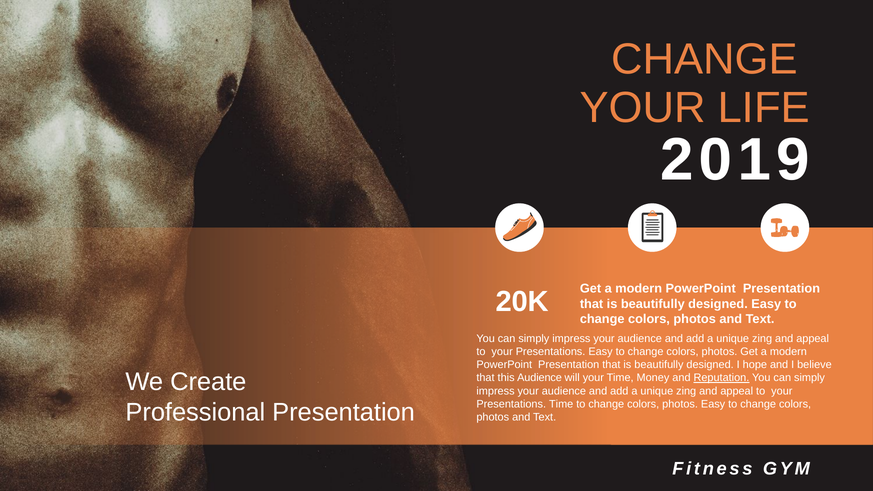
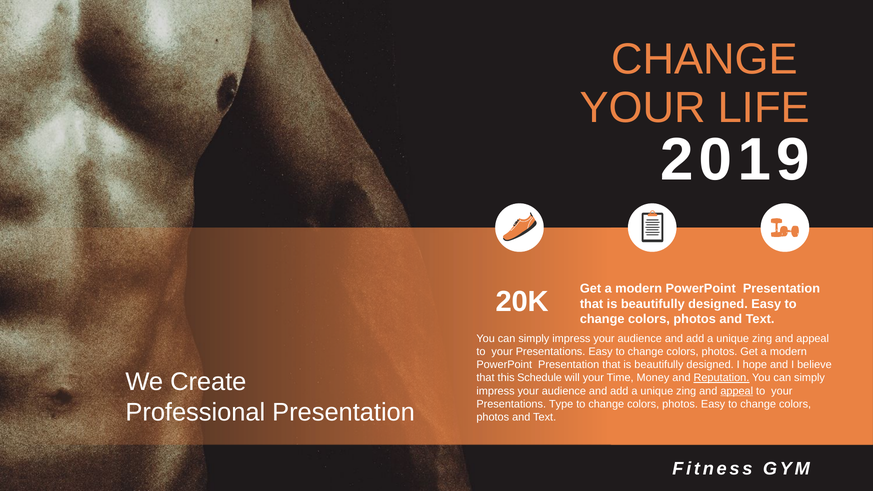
this Audience: Audience -> Schedule (540, 378)
appeal underline: none -> present (737, 391)
Presentations Time: Time -> Type (561, 404)
